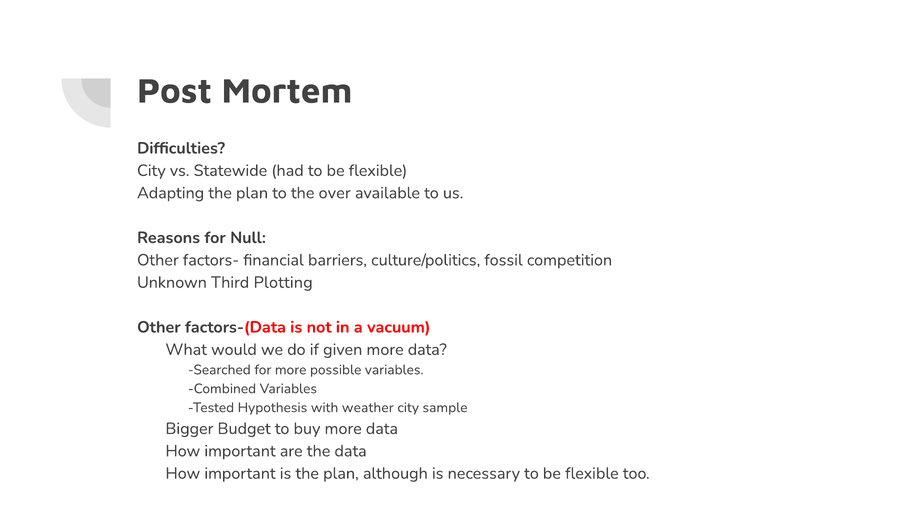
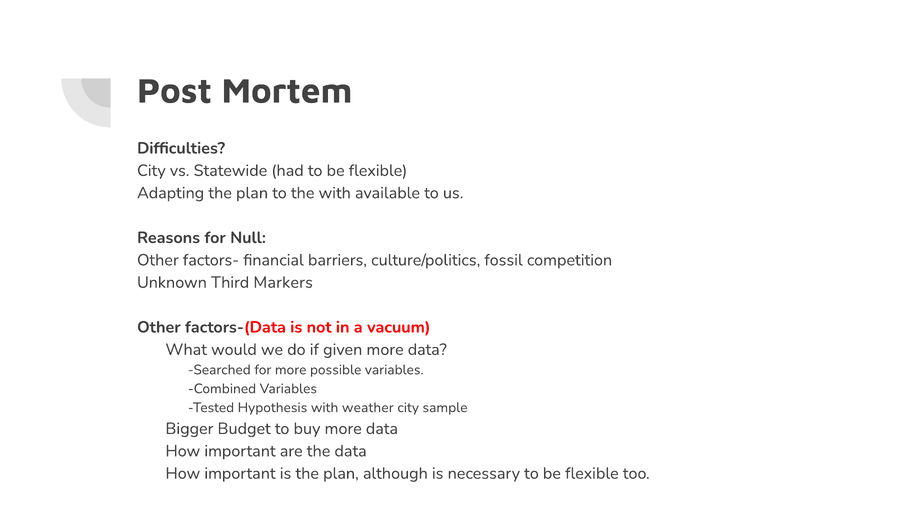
the over: over -> with (335, 193)
Plotting: Plotting -> Markers (283, 283)
